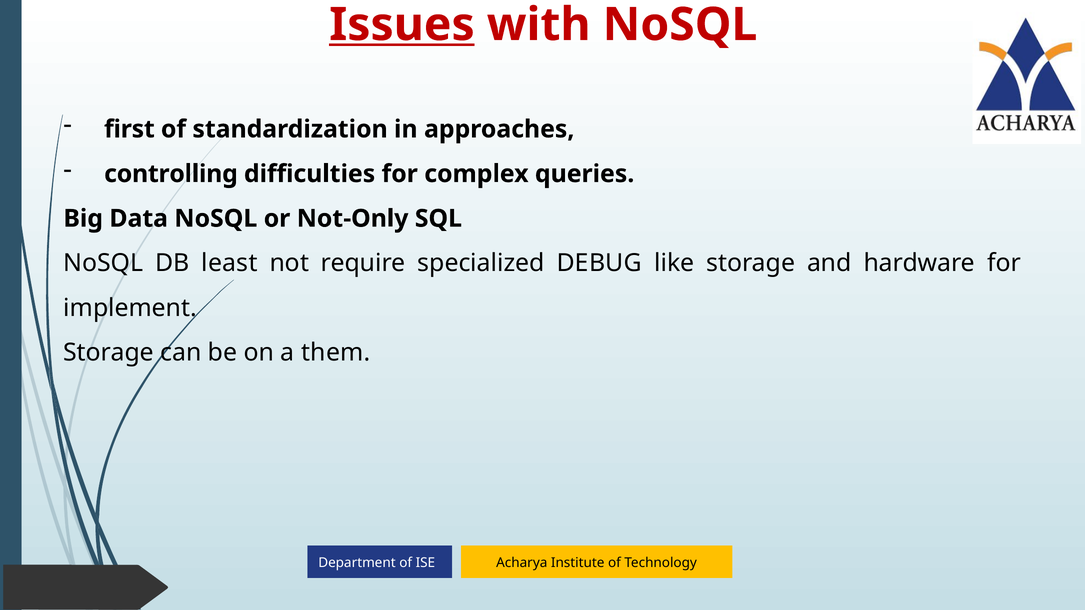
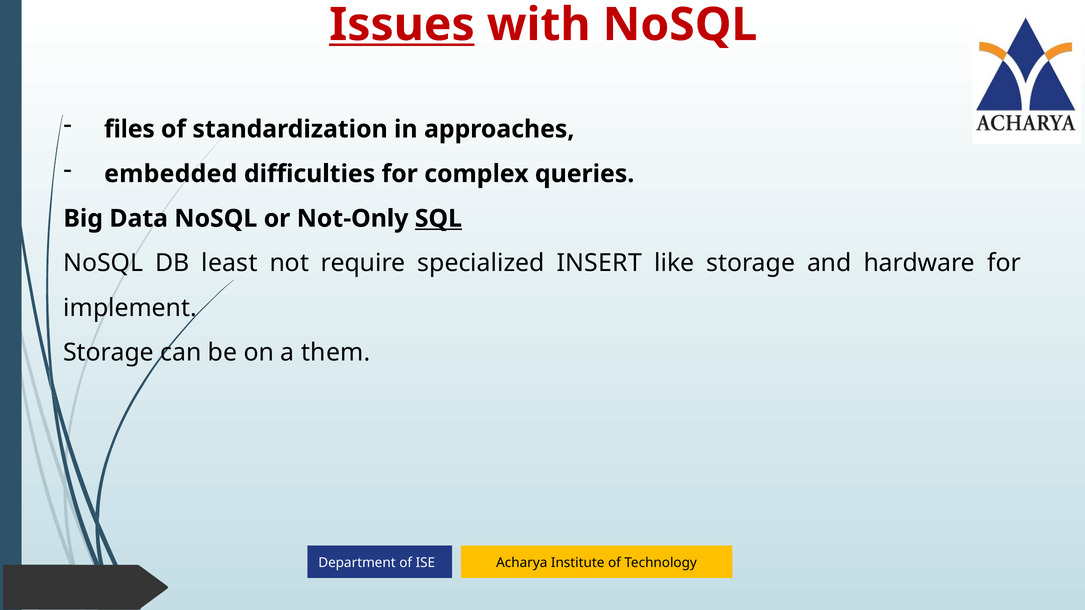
first: first -> files (129, 129)
controlling: controlling -> embedded (171, 174)
SQL underline: none -> present (438, 219)
DEBUG: DEBUG -> INSERT (599, 263)
